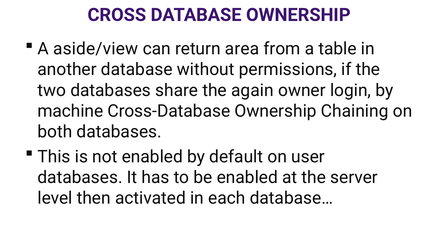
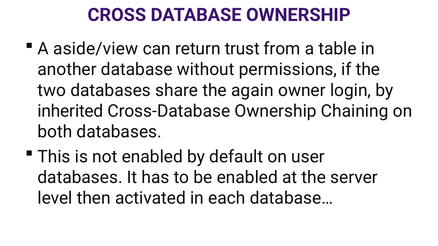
area: area -> trust (242, 49)
machine: machine -> inherited (70, 111)
